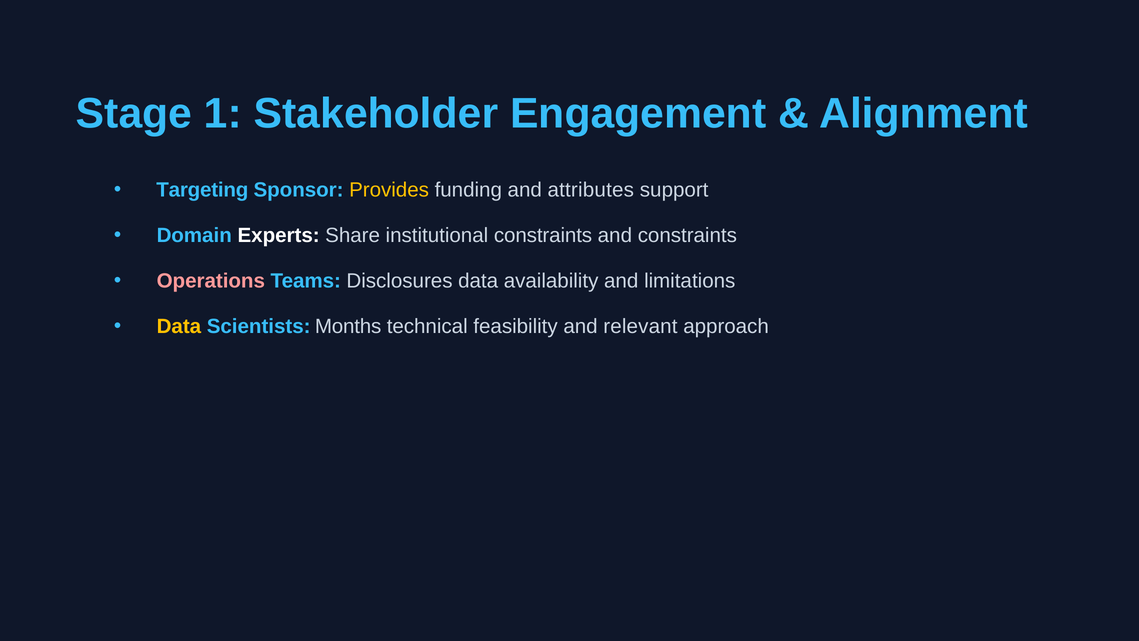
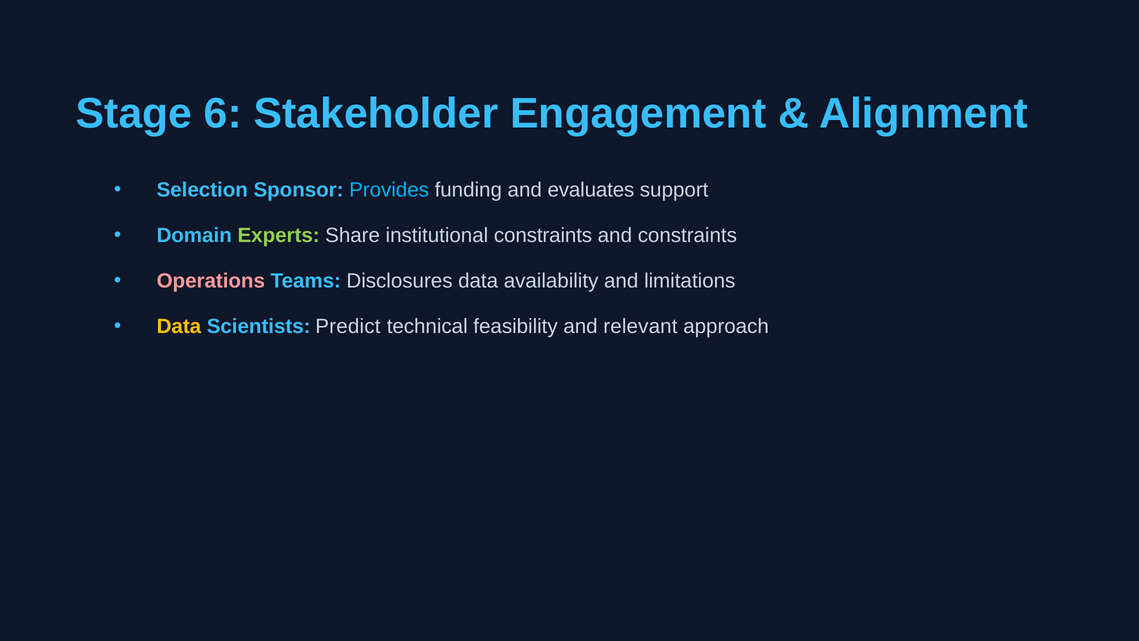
1: 1 -> 6 (223, 114)
Targeting: Targeting -> Selection (202, 190)
Provides colour: yellow -> light blue (389, 190)
attributes: attributes -> evaluates (591, 190)
Experts colour: white -> light green (279, 236)
Months: Months -> Predict (348, 326)
